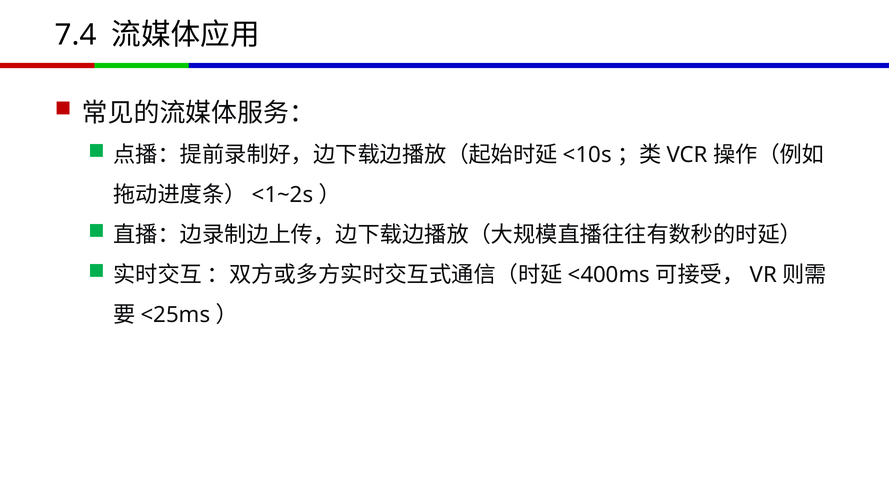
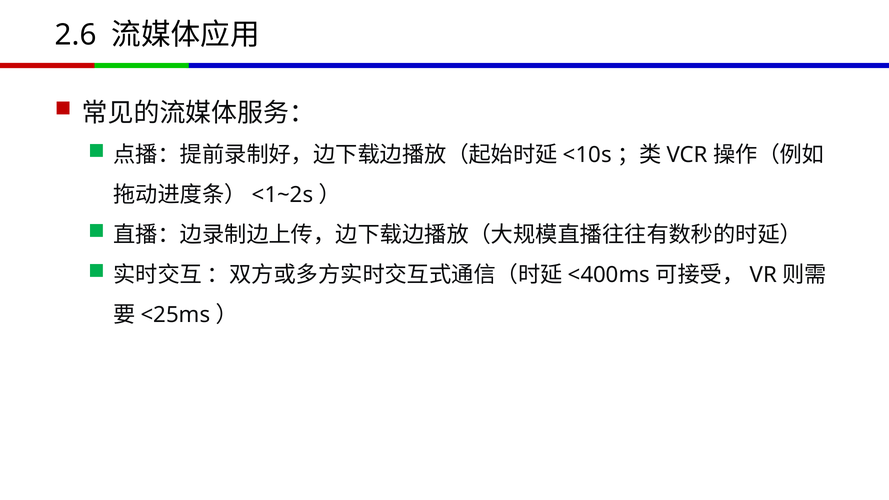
7.4: 7.4 -> 2.6 (76, 35)
